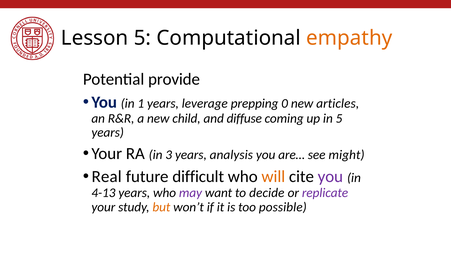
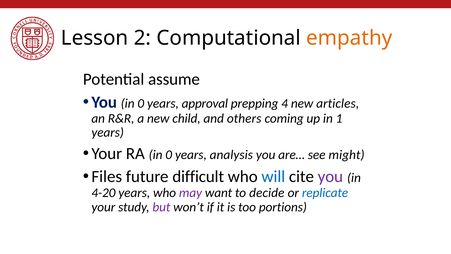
Lesson 5: 5 -> 2 (142, 38)
provide: provide -> assume (174, 79)
You in 1: 1 -> 0 (141, 103)
leverage: leverage -> approval (205, 103)
0: 0 -> 4 (285, 103)
diffuse: diffuse -> others (244, 118)
in 5: 5 -> 1 (339, 118)
RA in 3: 3 -> 0 (169, 155)
Real: Real -> Files (107, 176)
will colour: orange -> blue (273, 176)
4-13: 4-13 -> 4-20 (103, 193)
replicate colour: purple -> blue (325, 193)
but colour: orange -> purple (161, 207)
possible: possible -> portions (283, 207)
